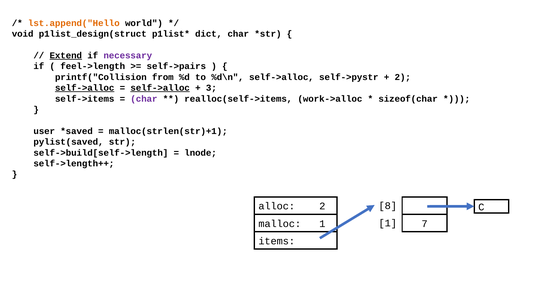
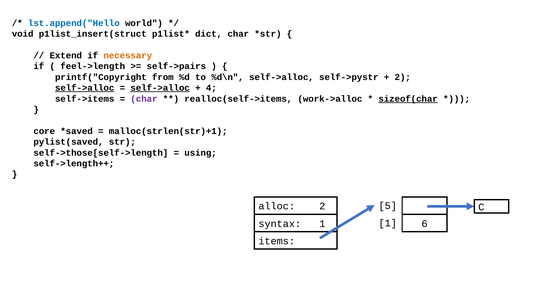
lst.append("Hello colour: orange -> blue (74, 23)
p1list_design(struct: p1list_design(struct -> p1list_insert(struct (93, 34)
Extend underline: present -> none (66, 56)
necessary colour: purple -> orange (128, 56)
printf("Collision: printf("Collision -> printf("Copyright (101, 77)
3: 3 -> 4 (211, 88)
sizeof(char underline: none -> present (408, 99)
user: user -> core (44, 131)
self->build[self->length: self->build[self->length -> self->those[self->length (101, 153)
lnode: lnode -> using (201, 153)
8: 8 -> 5 (388, 206)
malloc: malloc -> syntax (280, 224)
7: 7 -> 6 (425, 224)
